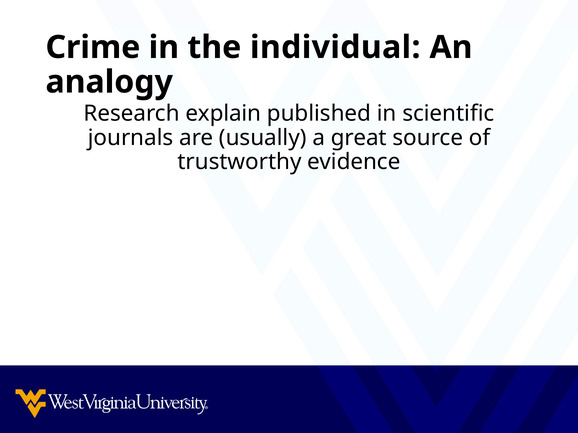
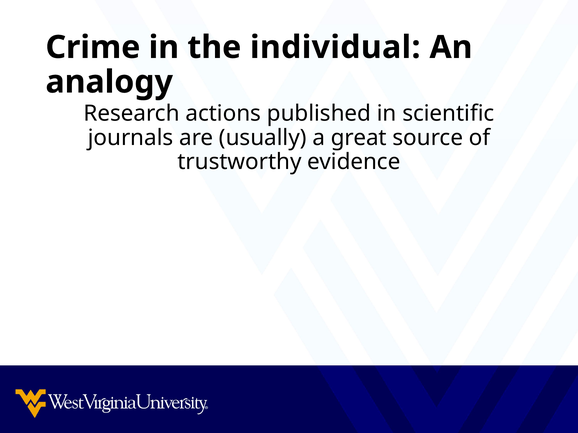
explain: explain -> actions (223, 114)
